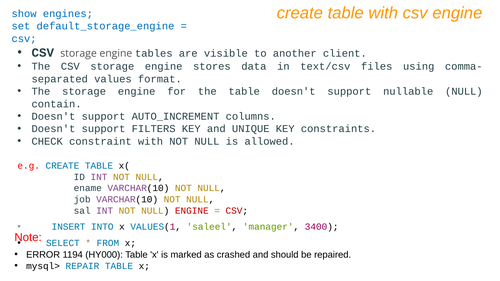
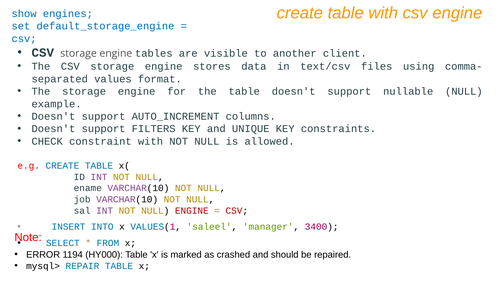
contain: contain -> example (57, 104)
